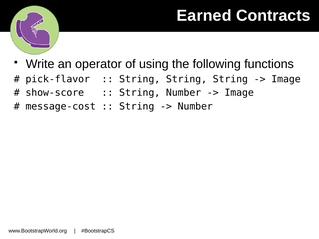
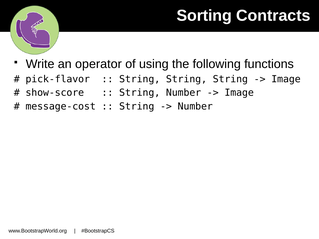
Earned: Earned -> Sorting (204, 16)
